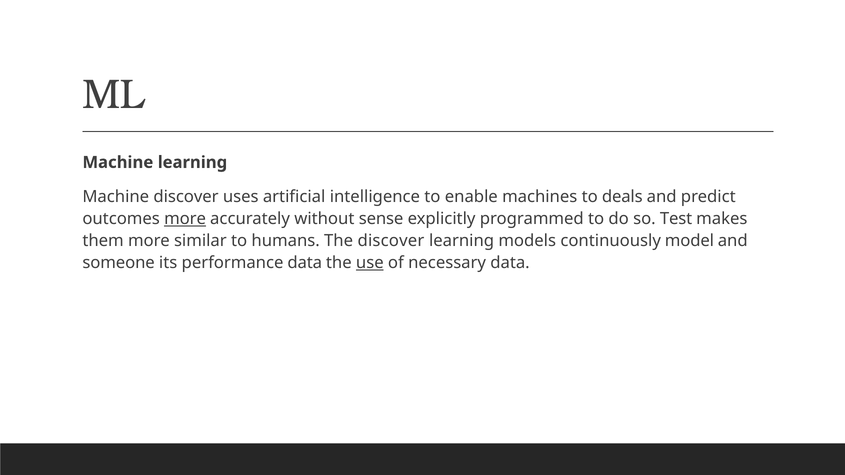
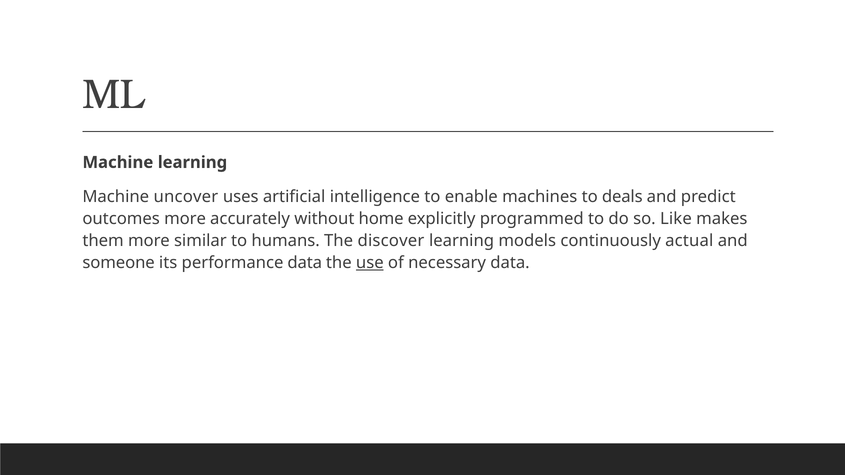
Machine discover: discover -> uncover (186, 197)
more underline: present -> none (185, 219)
sense: sense -> home (381, 219)
Test: Test -> Like (676, 219)
model: model -> actual (689, 241)
